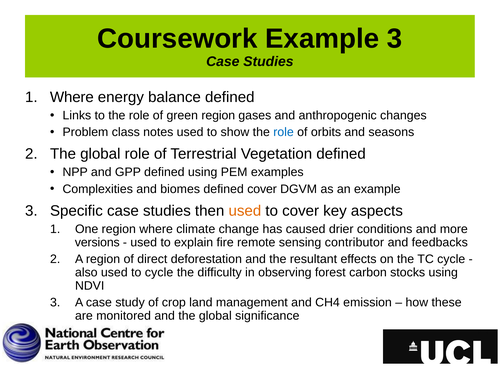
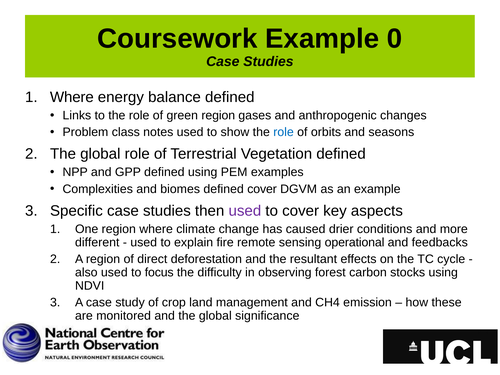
Coursework Example 3: 3 -> 0 (395, 39)
used colour: orange -> purple (245, 211)
versions: versions -> different (97, 242)
contributor: contributor -> operational (355, 242)
to cycle: cycle -> focus (159, 272)
